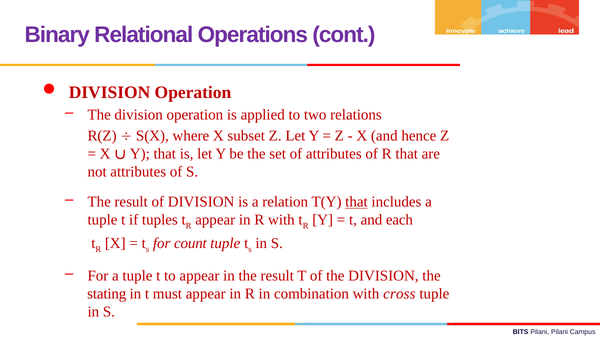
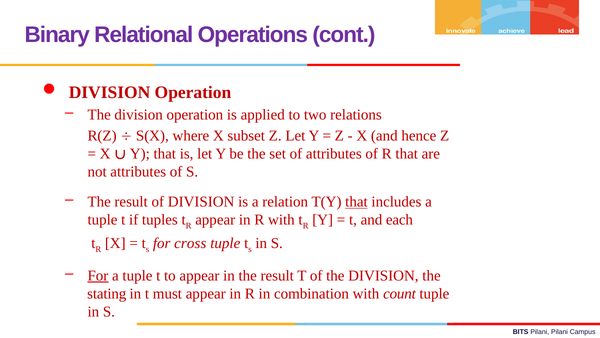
count: count -> cross (190, 243)
For underline: none -> present (98, 275)
cross: cross -> count (400, 293)
